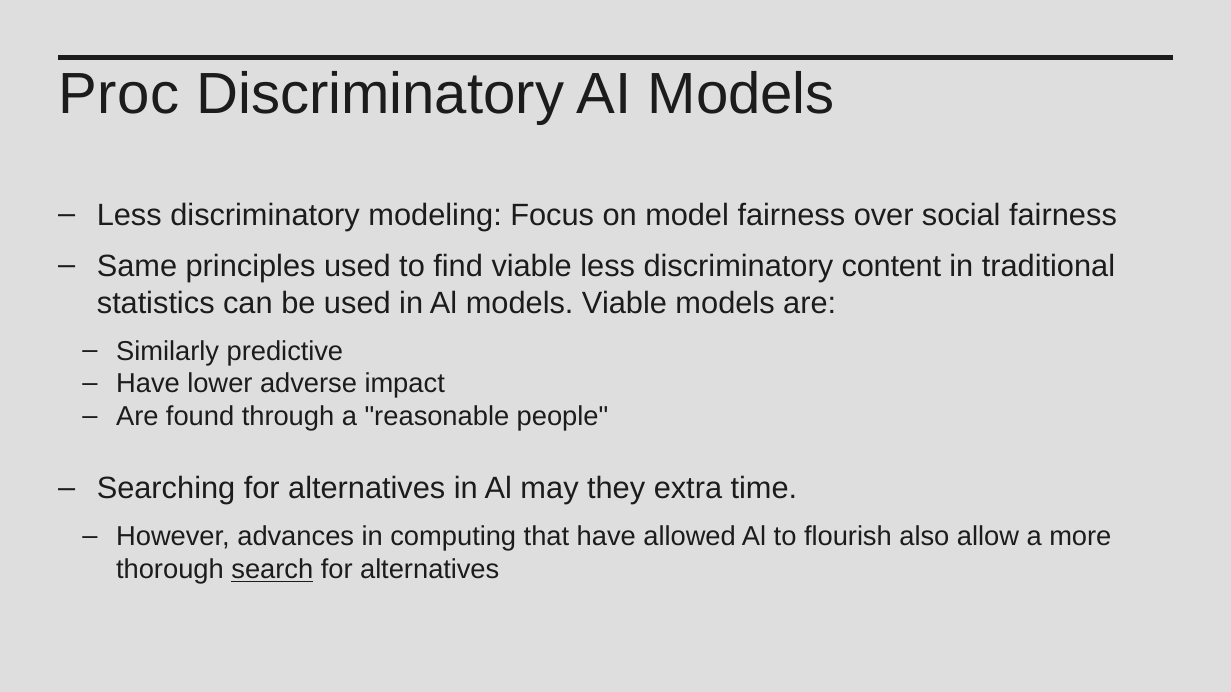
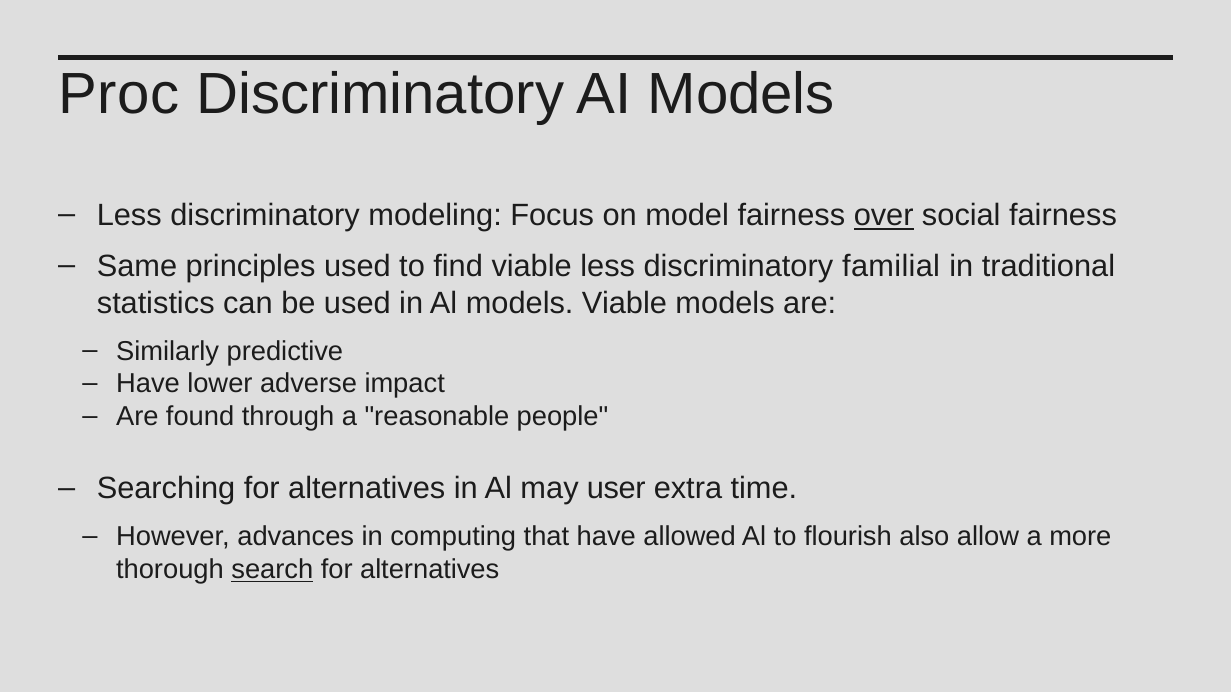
over underline: none -> present (884, 216)
content: content -> familial (891, 266)
they: they -> user (616, 489)
